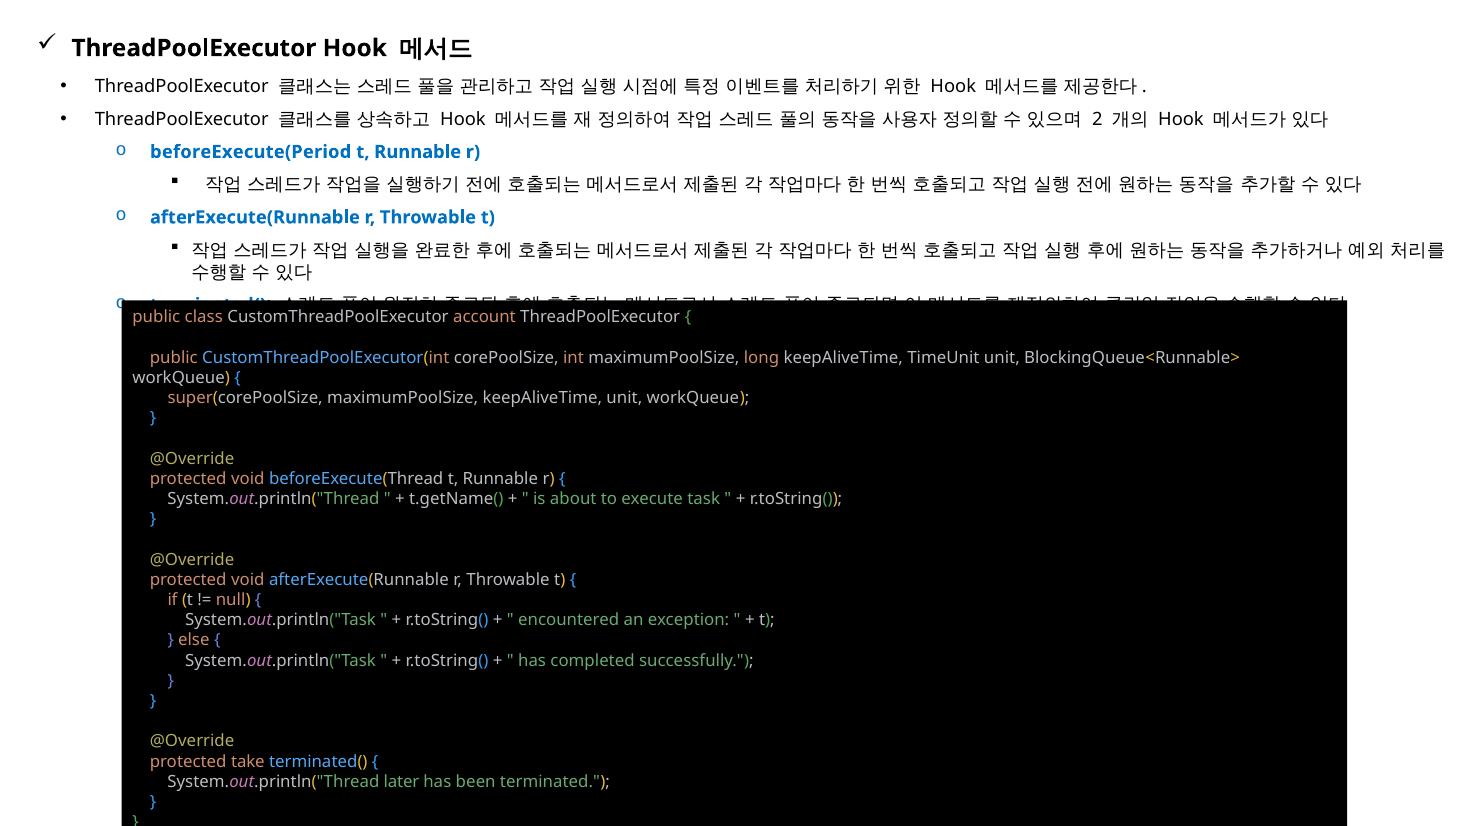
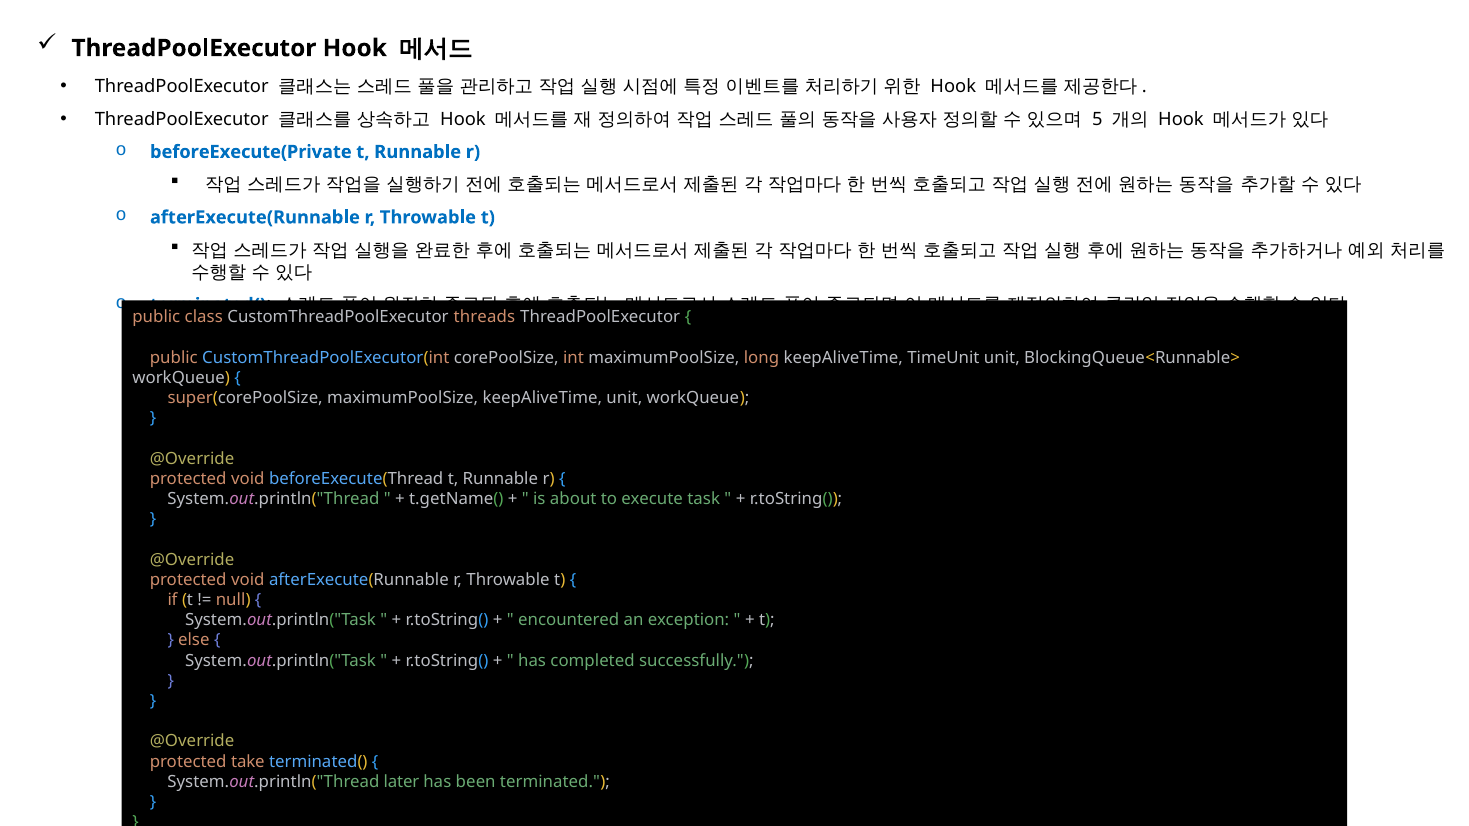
2: 2 -> 5 (1097, 119)
beforeExecute(Period: beforeExecute(Period -> beforeExecute(Private (251, 152)
account: account -> threads (484, 317)
